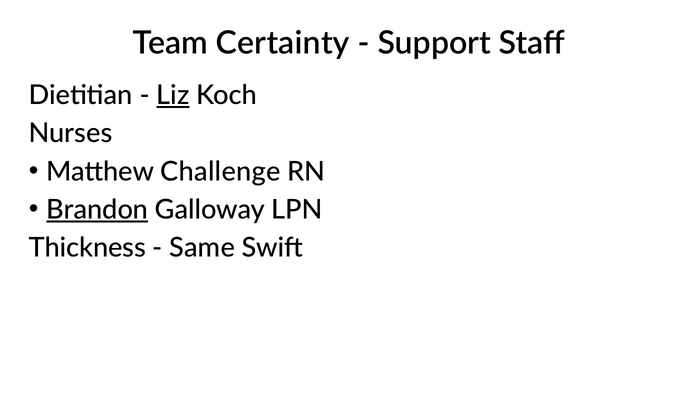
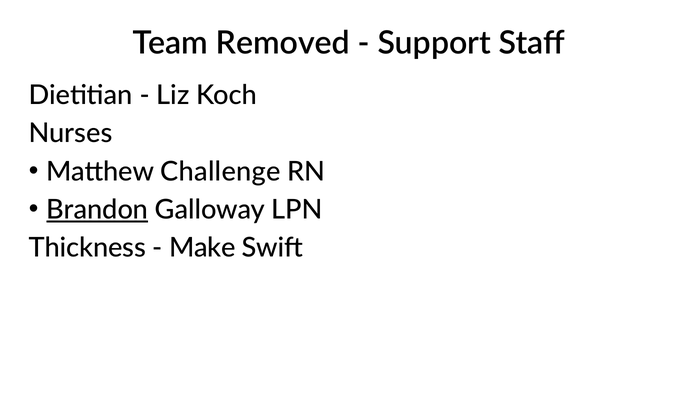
Certainty: Certainty -> Removed (283, 43)
Liz underline: present -> none (173, 95)
Same: Same -> Make (202, 248)
